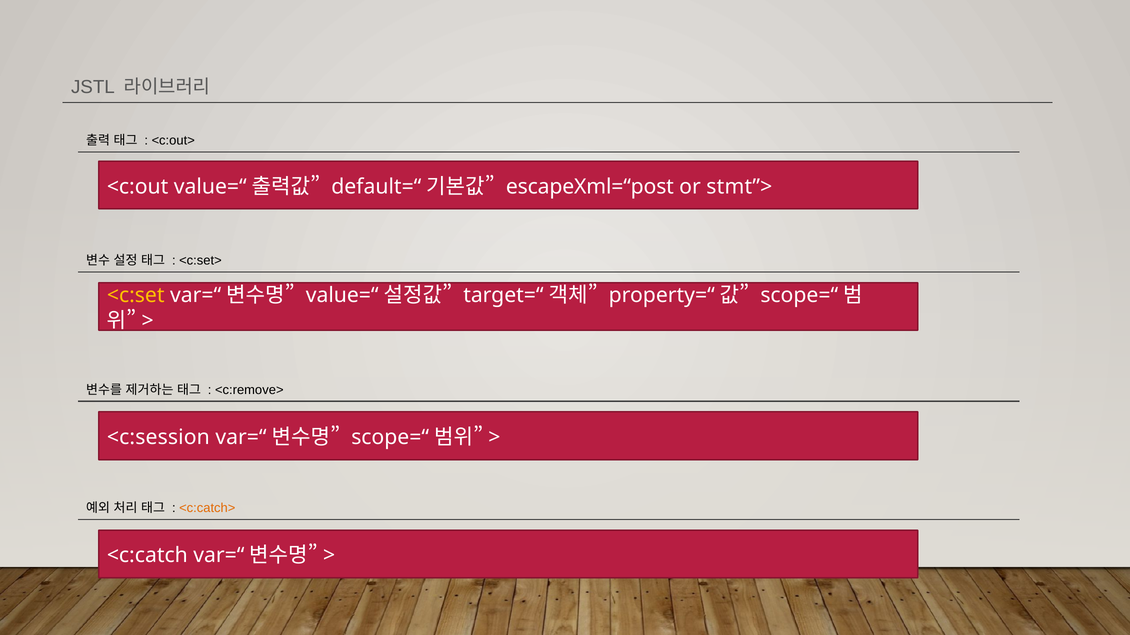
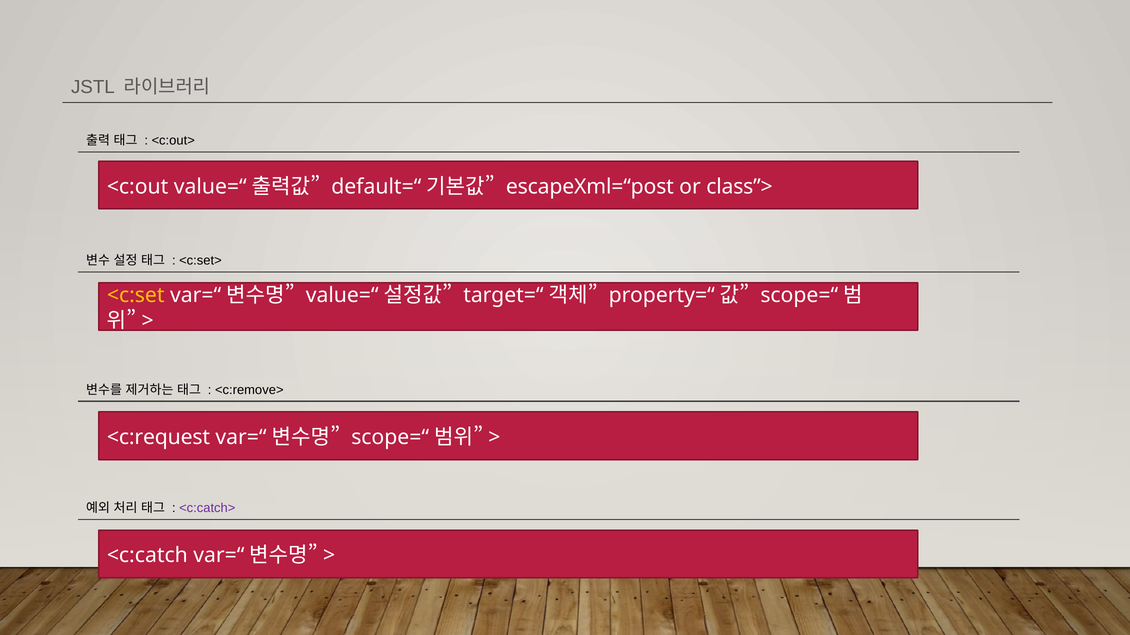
stmt”>: stmt”> -> class”> (740, 187)
<c:session: <c:session -> <c:request (159, 438)
<c:catch> colour: orange -> purple (207, 508)
